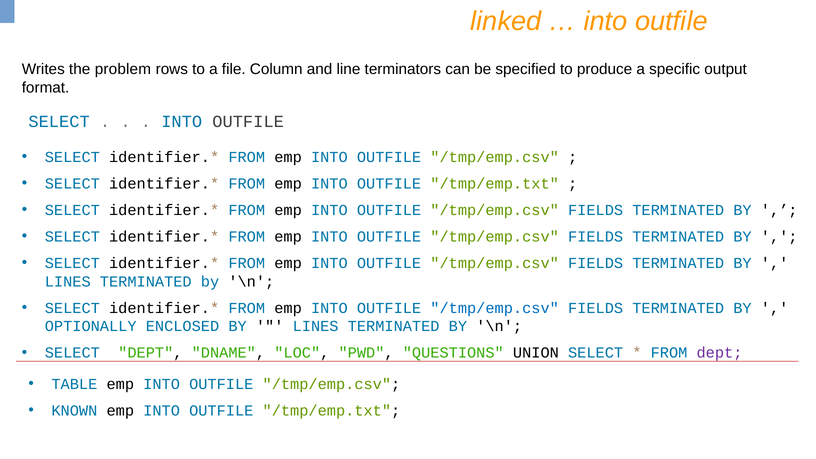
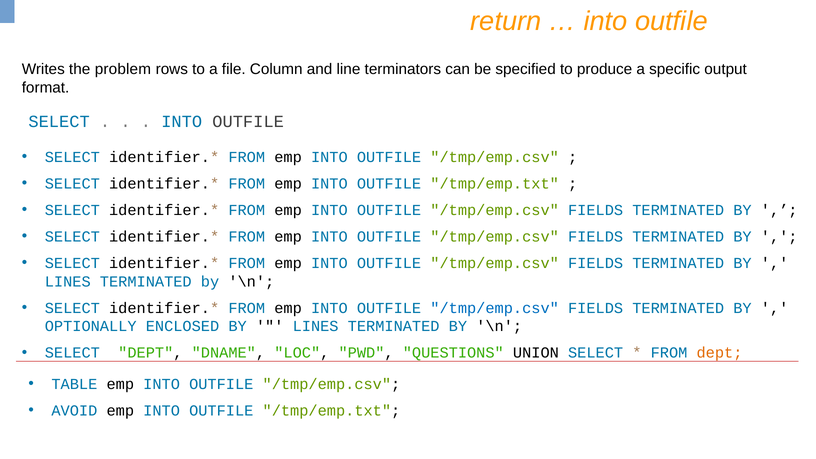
linked: linked -> return (506, 21)
dept colour: purple -> orange (720, 353)
KNOWN: KNOWN -> AVOID (74, 411)
